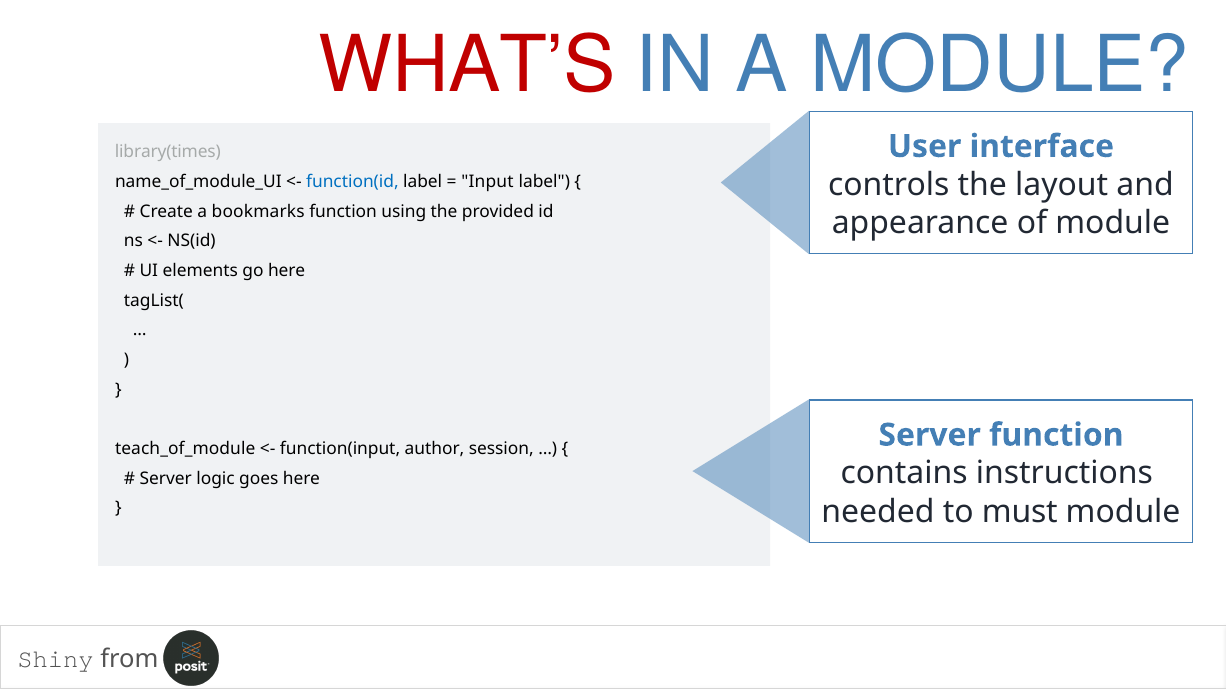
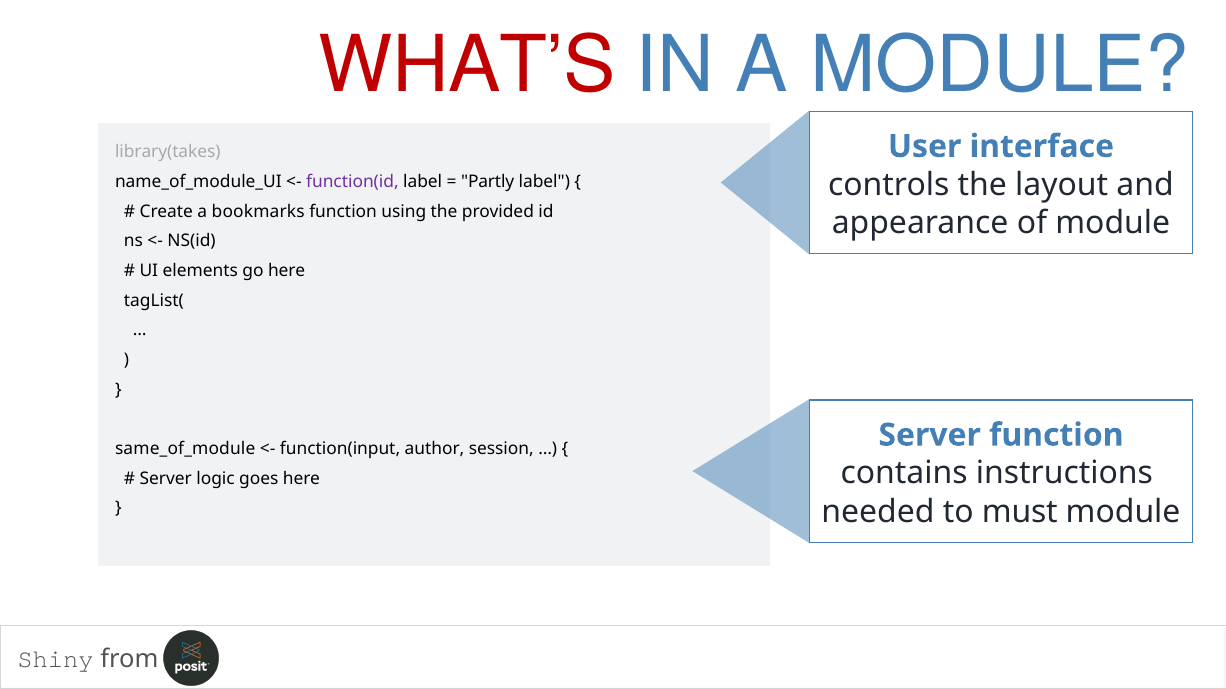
library(times: library(times -> library(takes (168, 152)
function(id colour: blue -> purple (352, 182)
Input: Input -> Partly (488, 182)
teach_of_module: teach_of_module -> same_of_module (185, 449)
